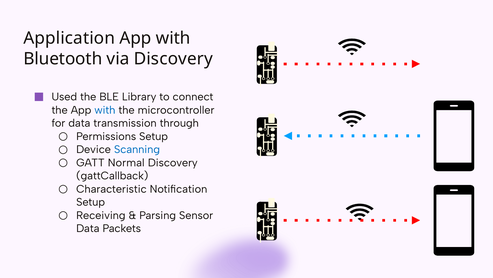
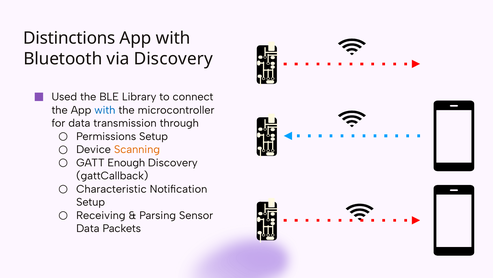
Application: Application -> Distinctions (69, 38)
Scanning colour: blue -> orange (137, 149)
Normal: Normal -> Enough (126, 162)
